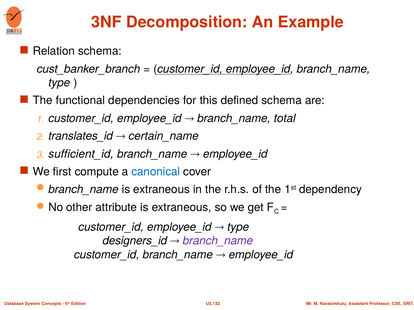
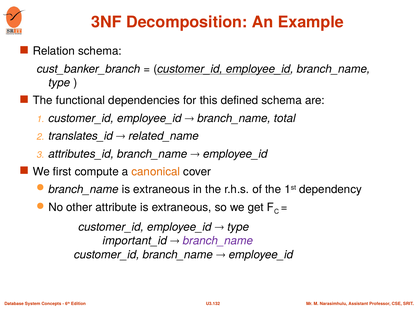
certain_name: certain_name -> related_name (164, 136)
sufficient_id: sufficient_id -> attributes_id (81, 154)
canonical colour: blue -> orange (156, 172)
designers_id: designers_id -> important_id (135, 241)
